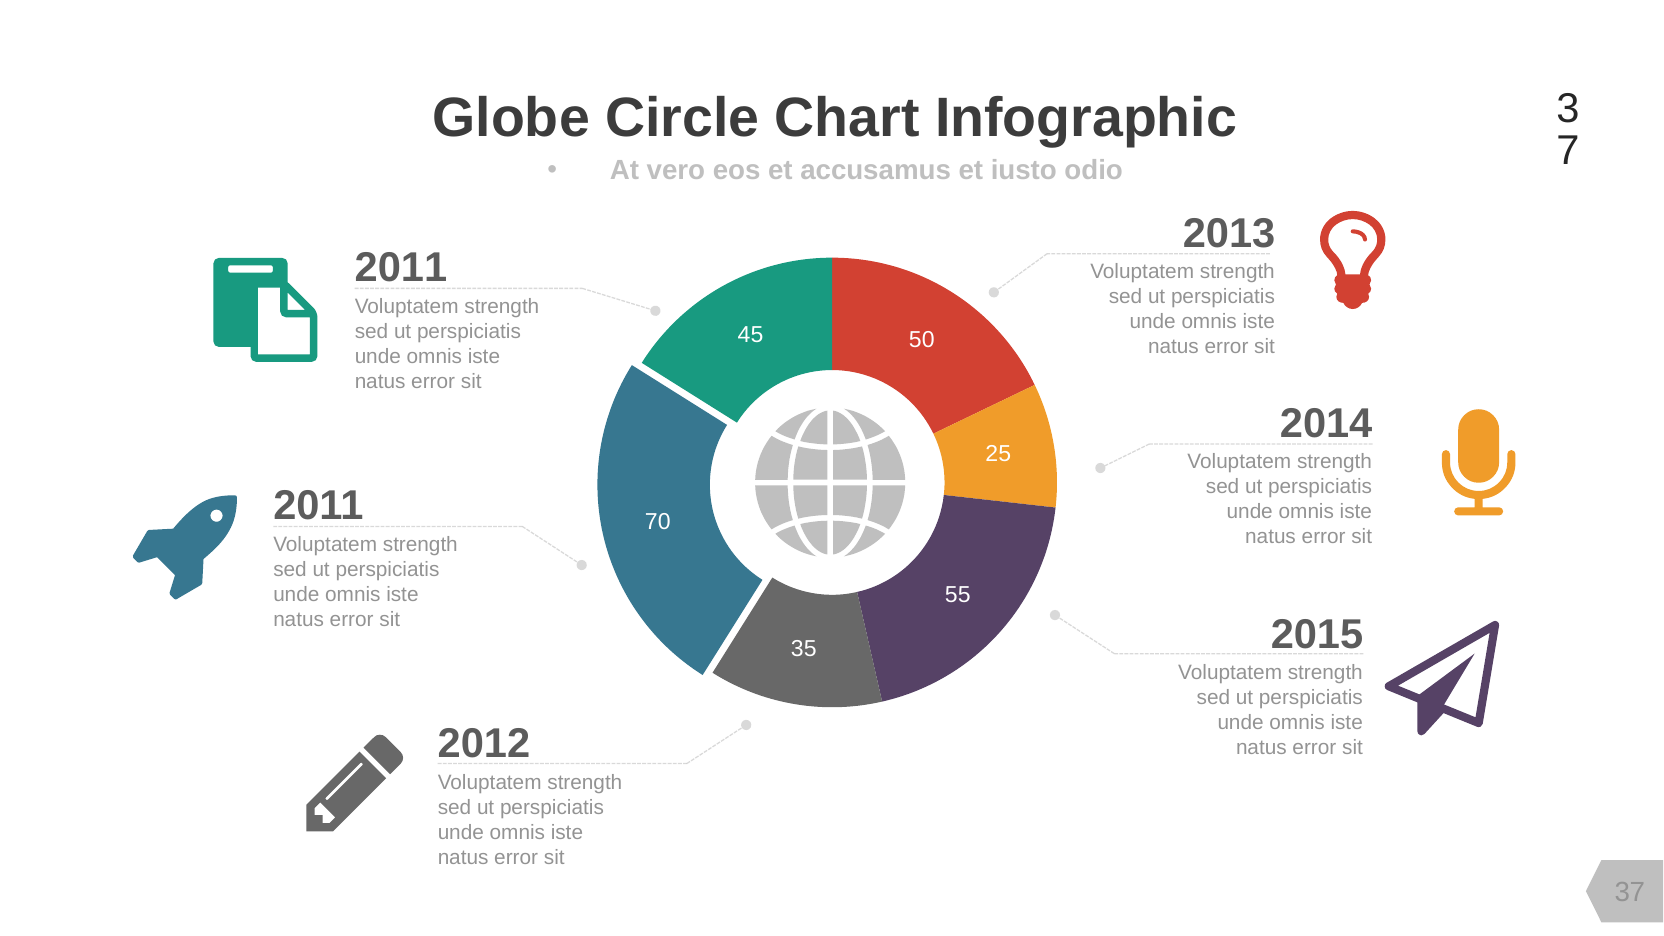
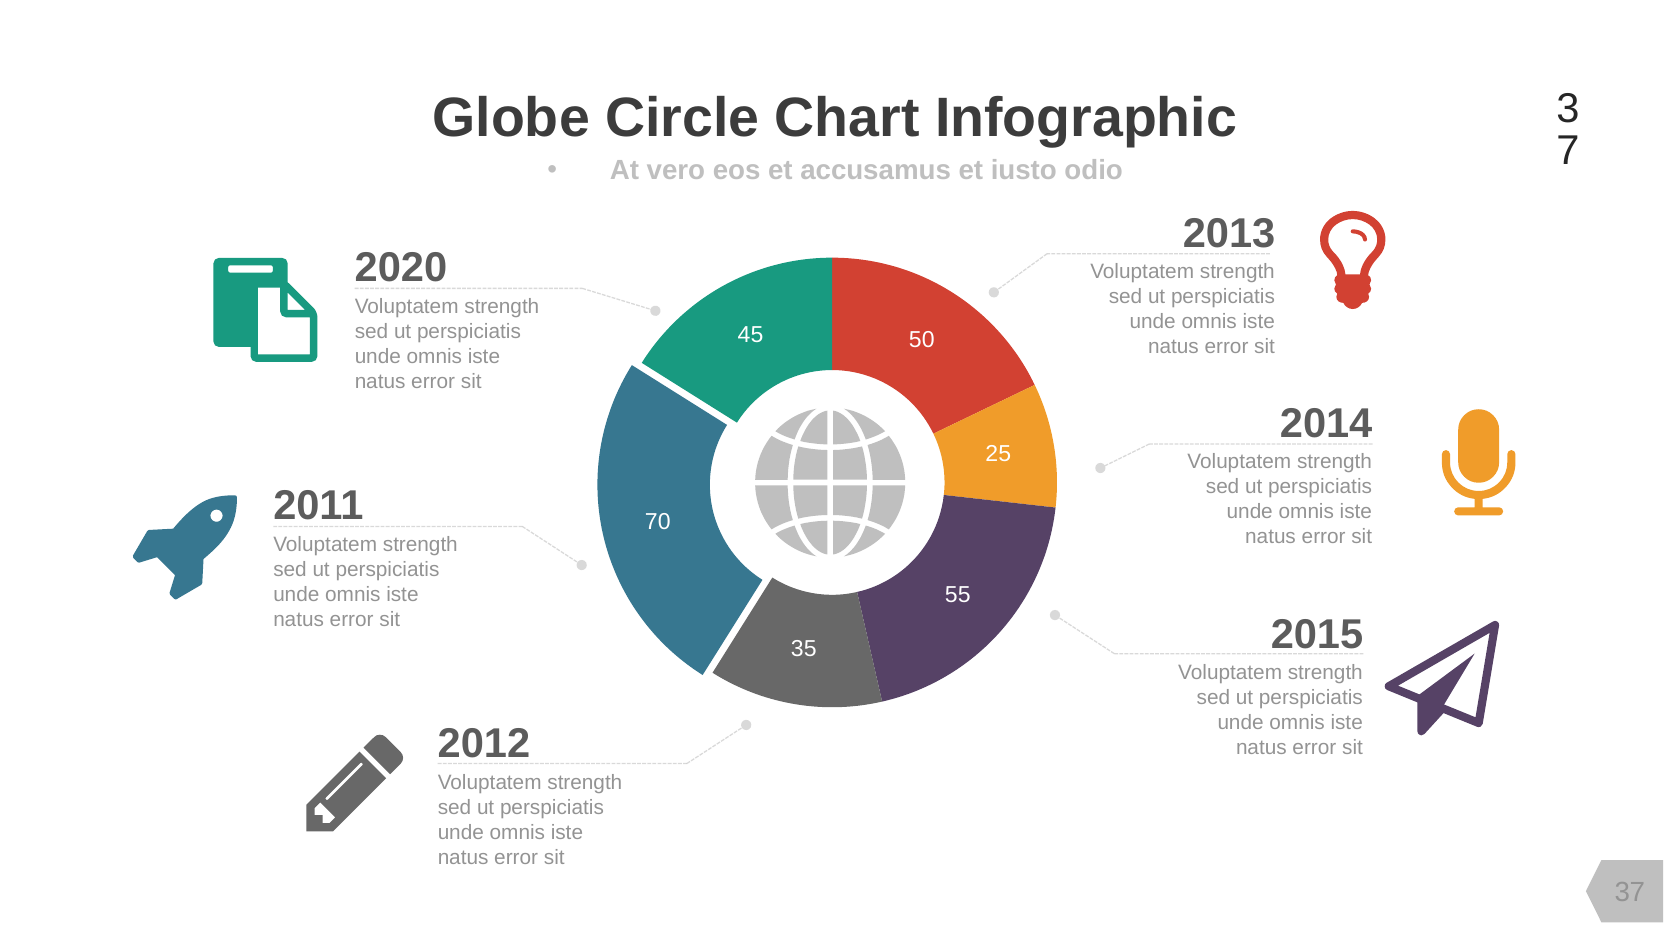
2011: 2011 -> 2020 (401, 268)
